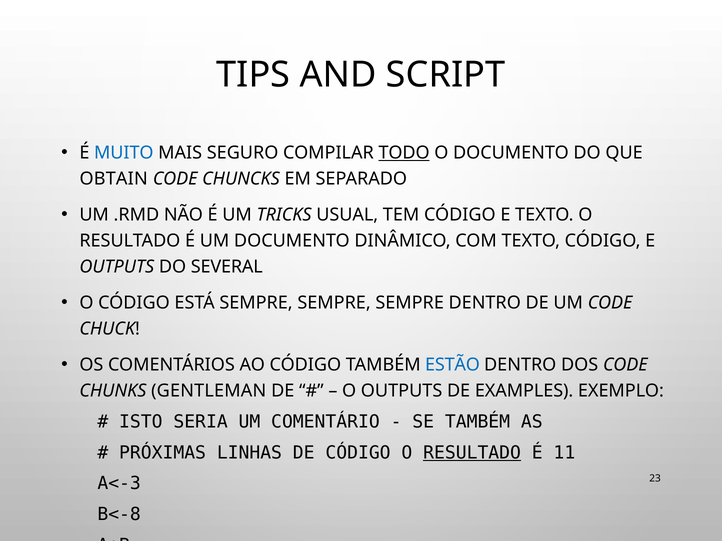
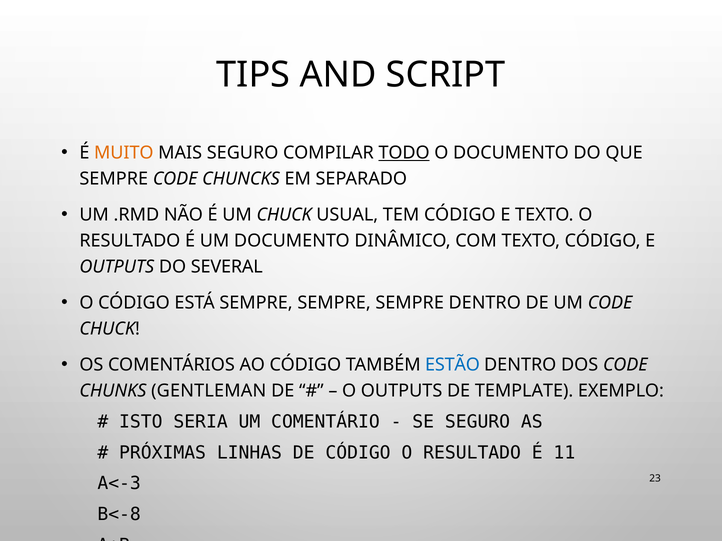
MUITO colour: blue -> orange (124, 153)
OBTAIN: OBTAIN -> SEMPRE (114, 179)
UM TRICKS: TRICKS -> CHUCK (284, 215)
EXAMPLES: EXAMPLES -> TEMPLATE (524, 391)
SE TAMBÉM: TAMBÉM -> SEGURO (477, 422)
RESULTADO underline: present -> none (472, 453)
